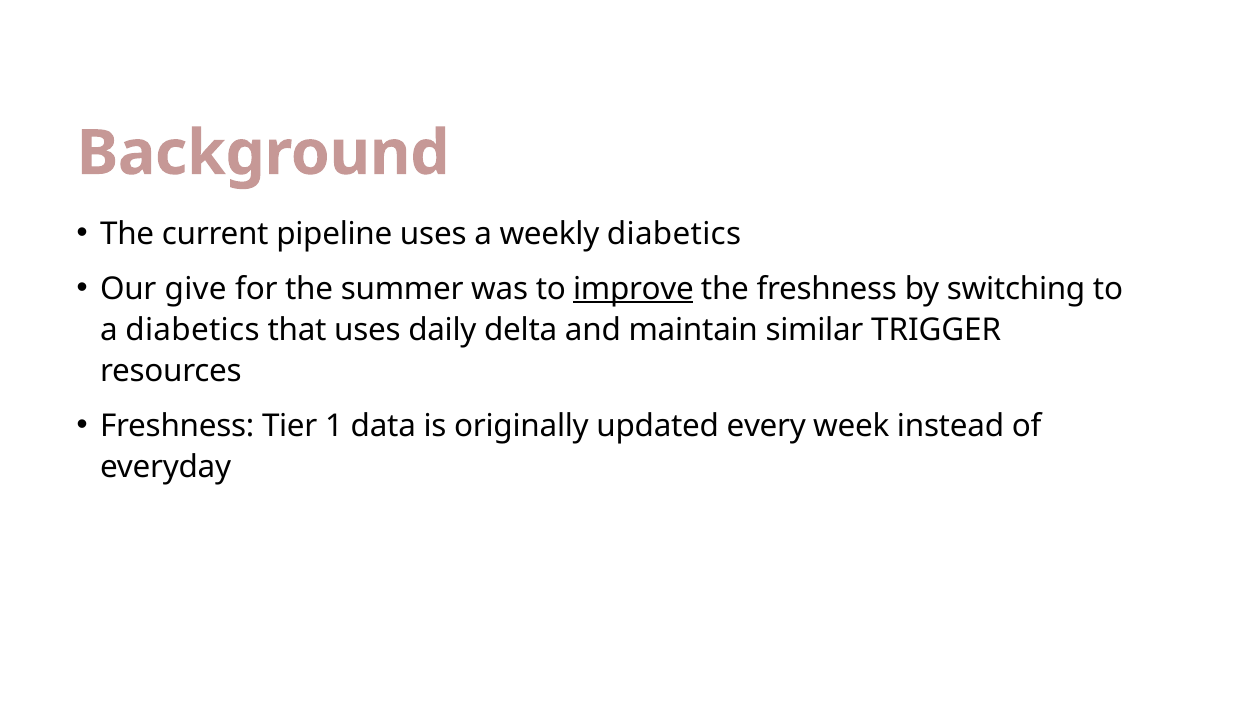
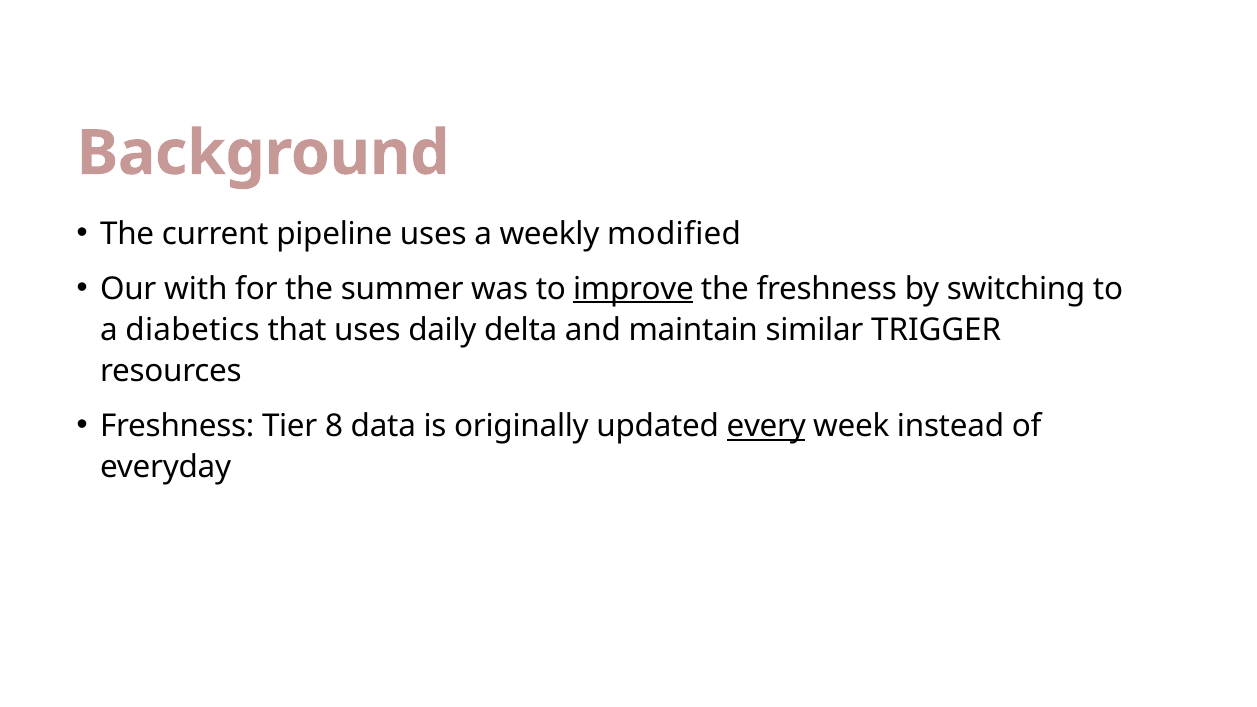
weekly diabetics: diabetics -> modified (674, 234)
give: give -> with (196, 289)
1: 1 -> 8 (334, 426)
every underline: none -> present (766, 426)
